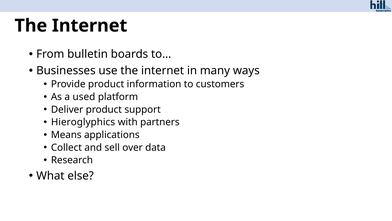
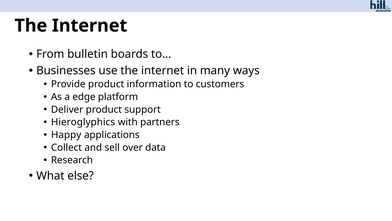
used: used -> edge (84, 97)
Means: Means -> Happy (66, 135)
